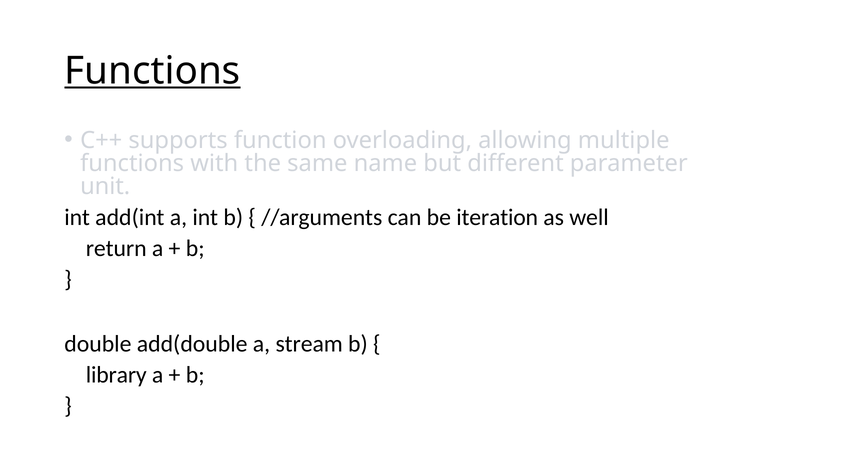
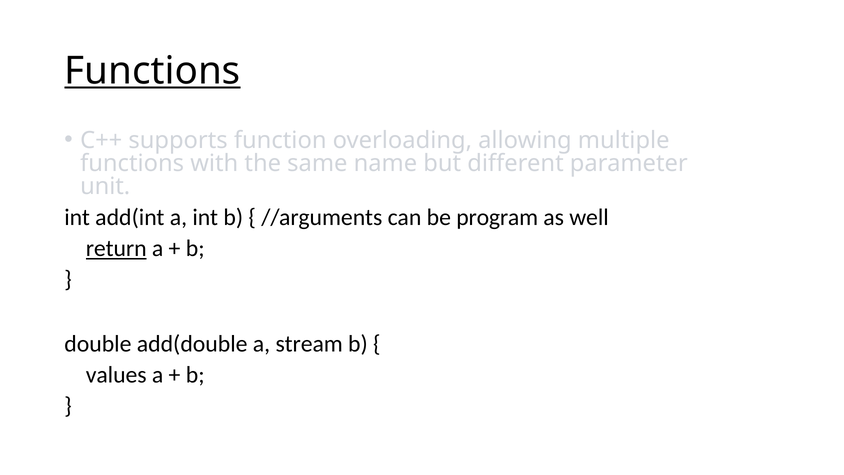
iteration: iteration -> program (497, 217)
return underline: none -> present (116, 248)
library: library -> values (116, 375)
